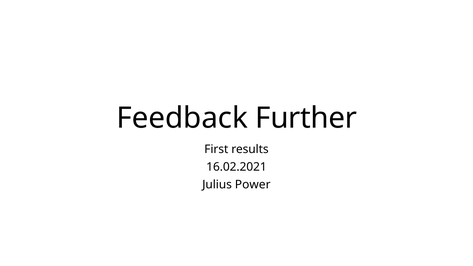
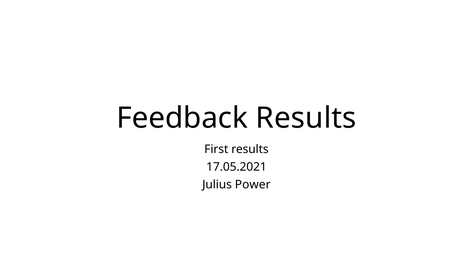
Feedback Further: Further -> Results (306, 118)
16.02.2021: 16.02.2021 -> 17.05.2021 (236, 167)
